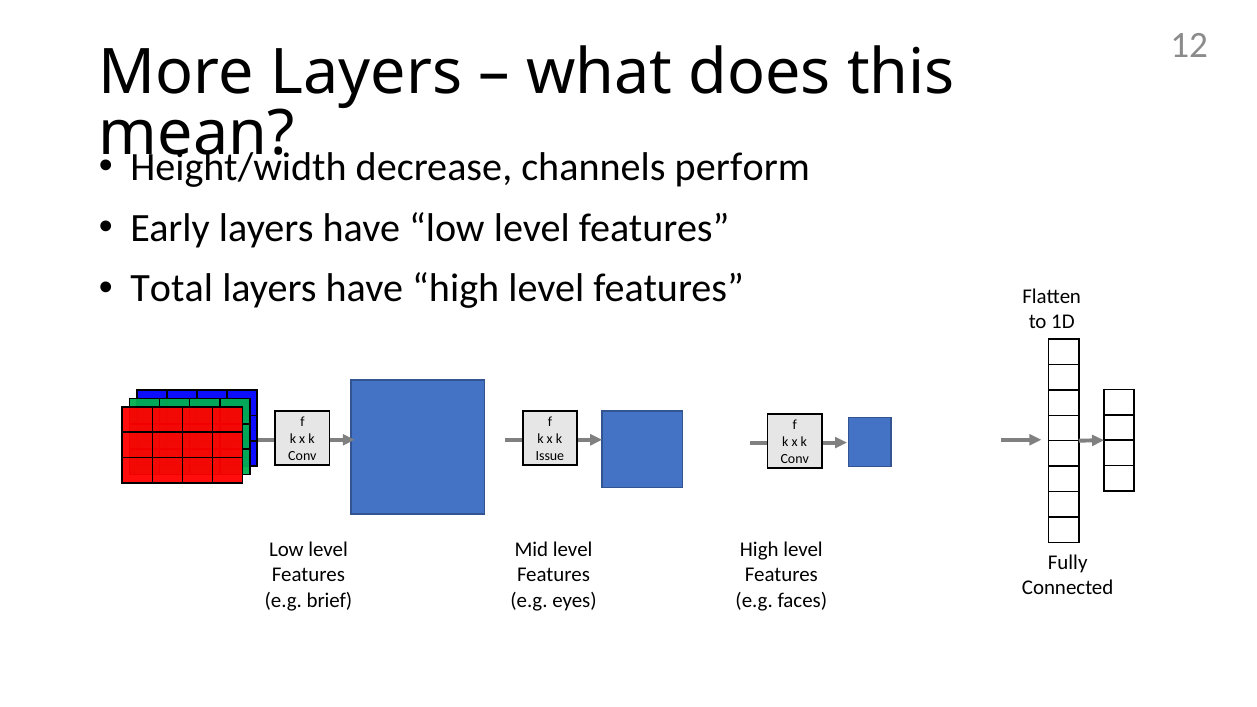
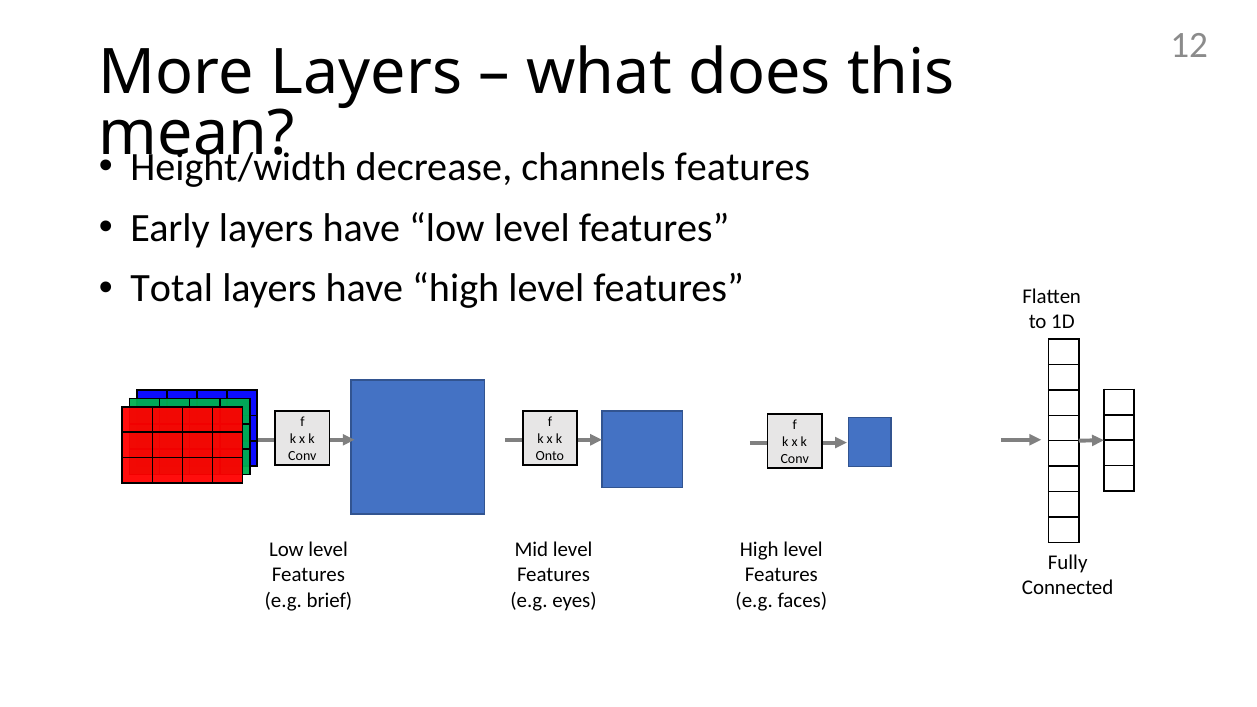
channels perform: perform -> features (742, 167)
Issue: Issue -> Onto (550, 456)
